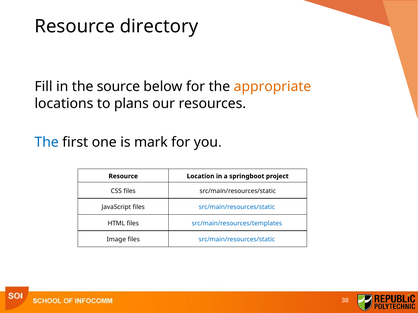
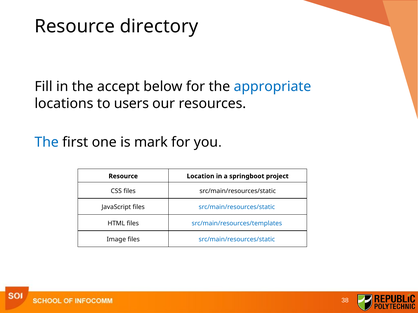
source: source -> accept (118, 87)
appropriate colour: orange -> blue (273, 87)
plans: plans -> users (131, 104)
